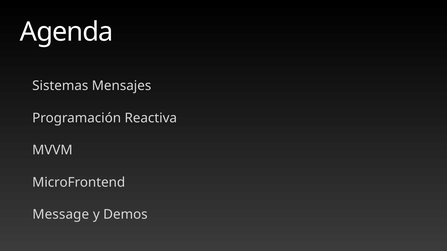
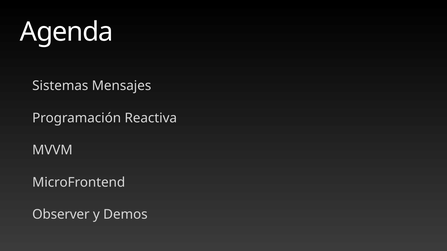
Message: Message -> Observer (61, 215)
